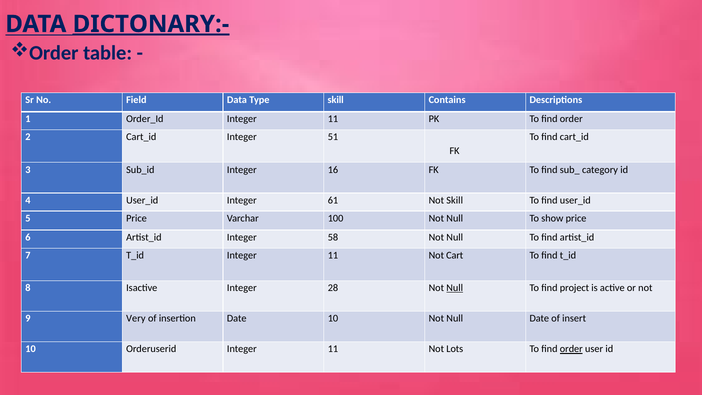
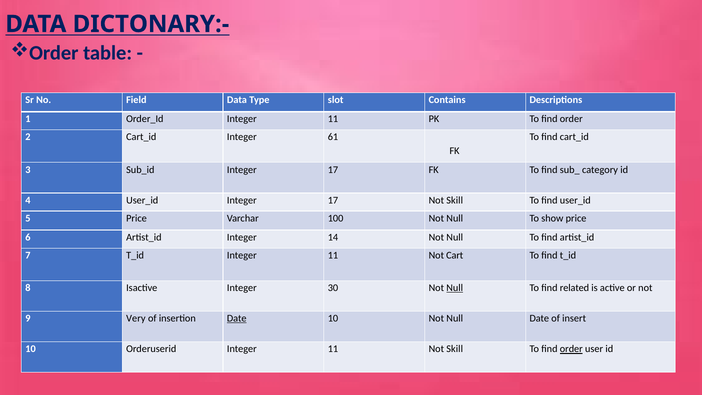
DICTONARY:- underline: present -> none (151, 24)
Type skill: skill -> slot (336, 100)
51: 51 -> 61 (333, 137)
16: 16 -> 17 (333, 170)
61: 61 -> 17 (333, 200)
58: 58 -> 14 (333, 237)
28: 28 -> 30 (333, 288)
project: project -> related (574, 288)
Date underline: none -> present (237, 318)
11 Not Lots: Lots -> Skill (455, 349)
